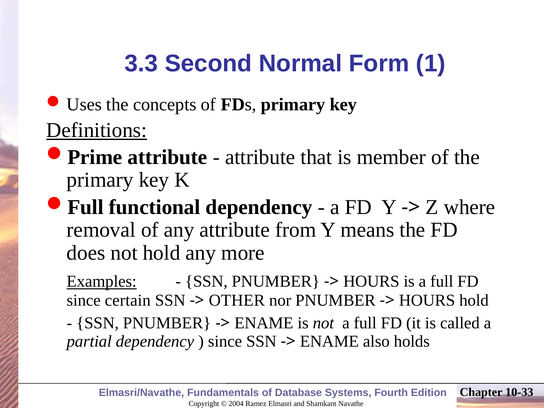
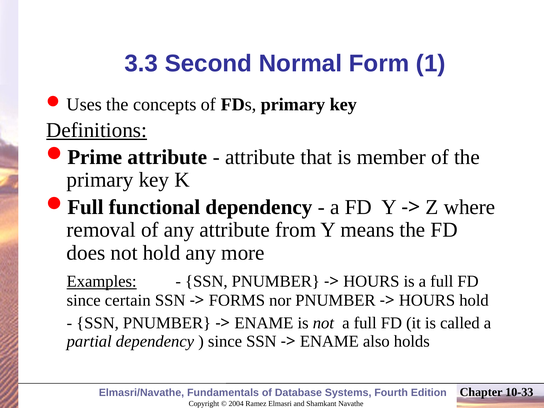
OTHER: OTHER -> FORMS (237, 300)
